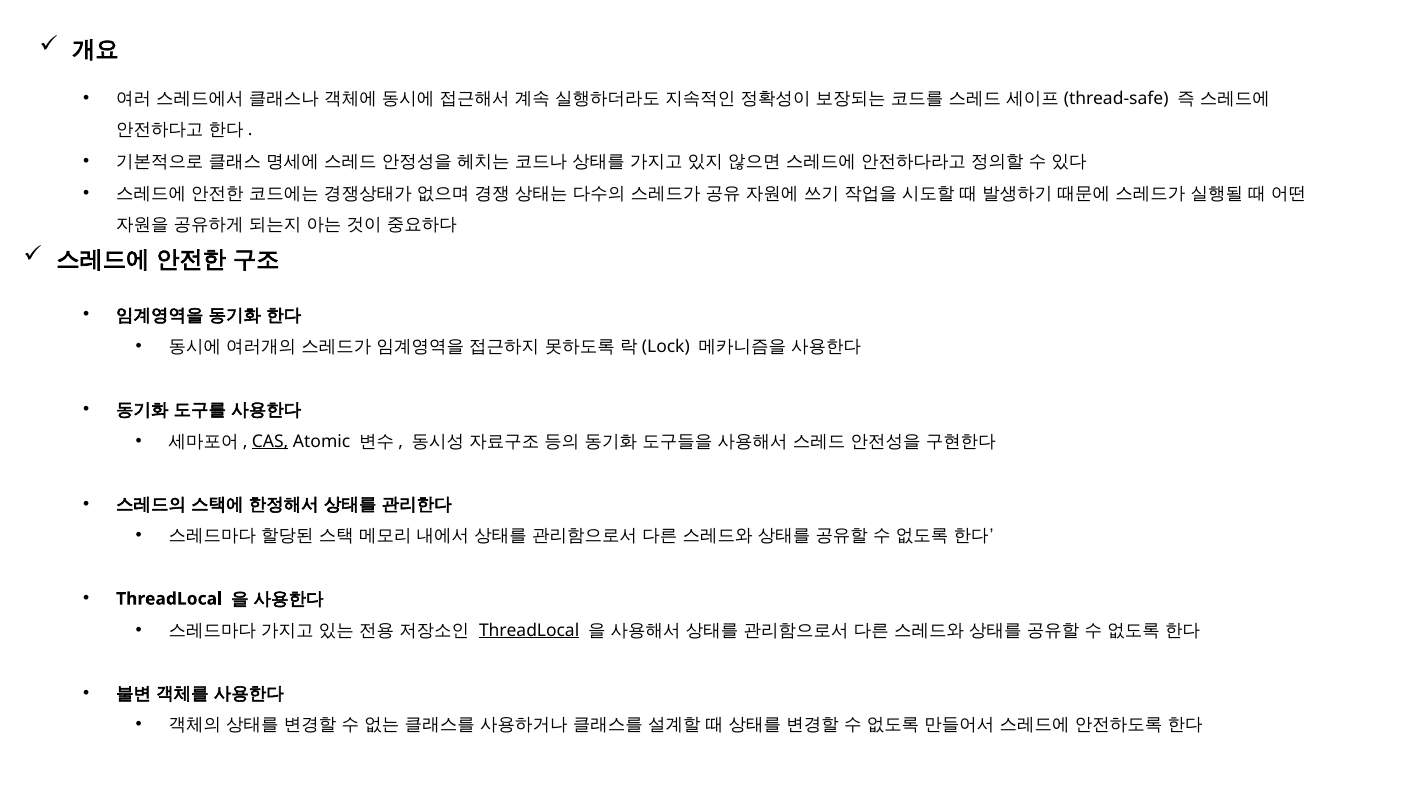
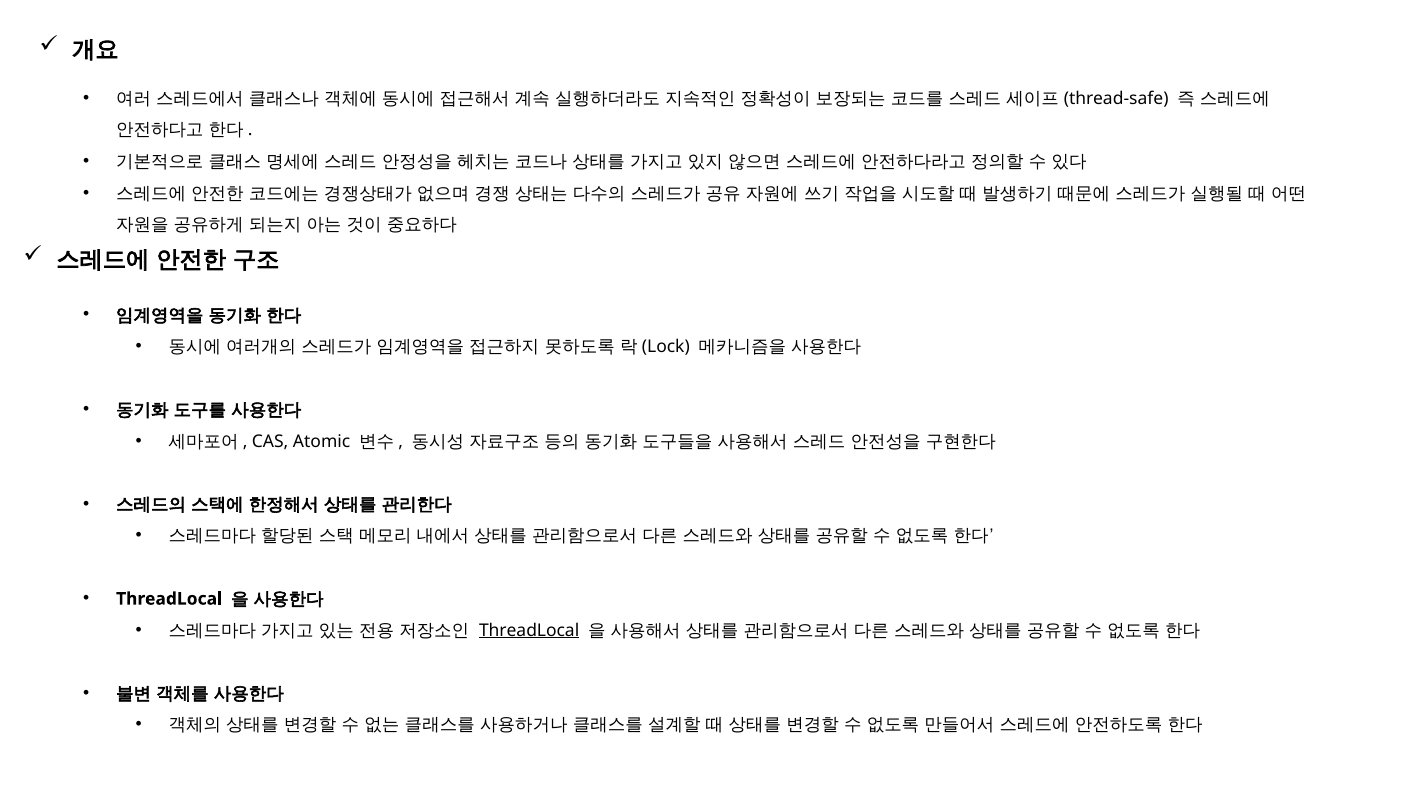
CAS underline: present -> none (270, 441)
